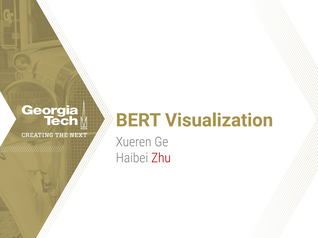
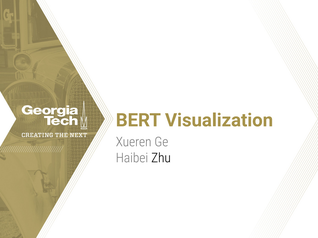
Zhu colour: red -> black (161, 158)
